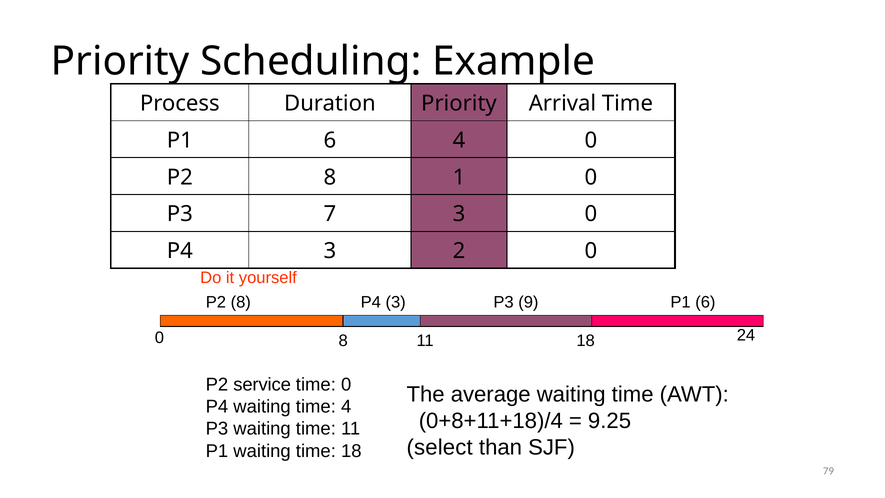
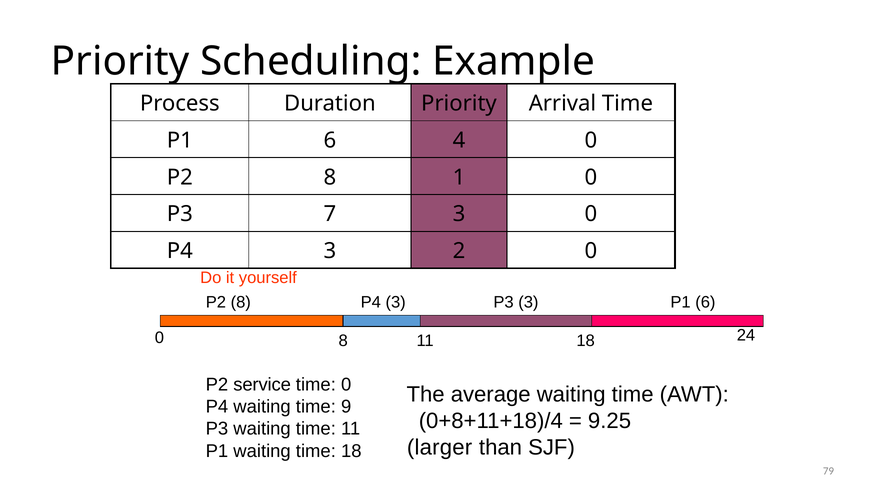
P3 9: 9 -> 3 (528, 302)
time 4: 4 -> 9 (346, 406)
select: select -> larger (440, 447)
